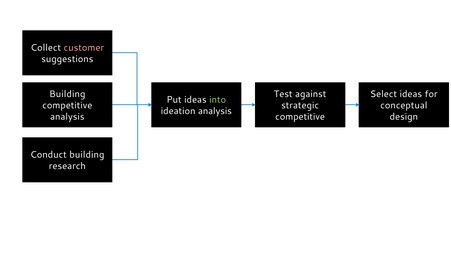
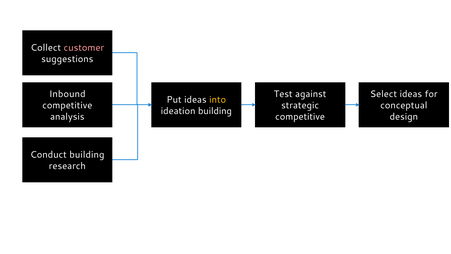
Building: Building -> Inbound (67, 94)
into colour: light green -> yellow (218, 100)
ideation analysis: analysis -> building (215, 111)
